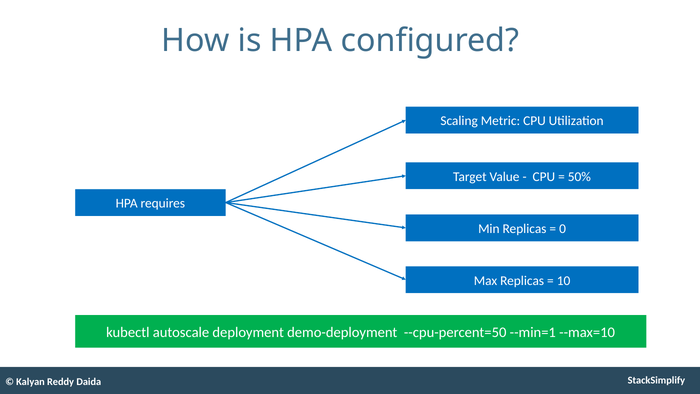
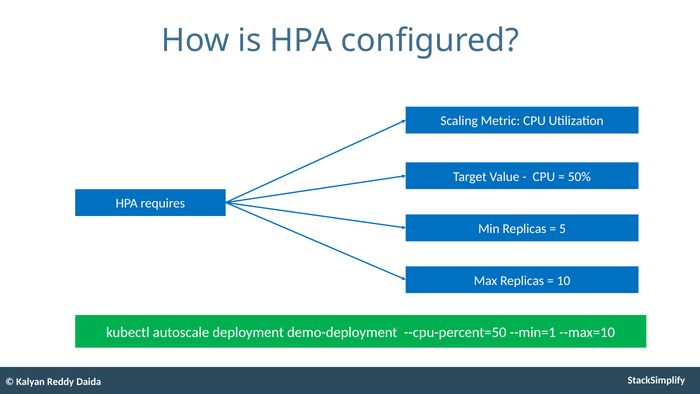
0: 0 -> 5 (563, 229)
